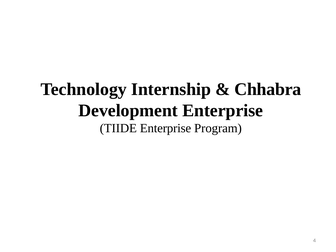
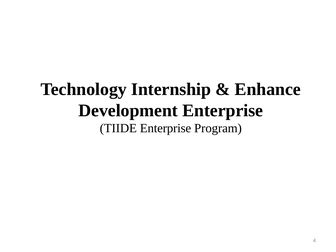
Chhabra: Chhabra -> Enhance (268, 89)
